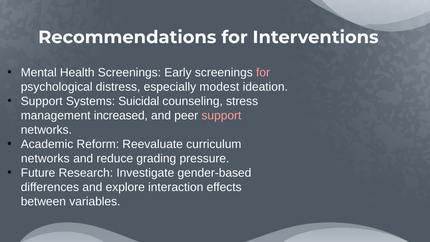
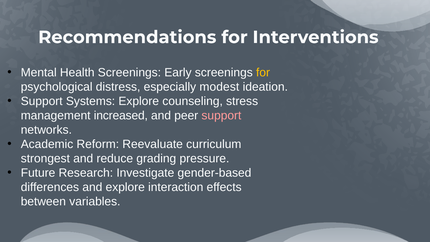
for colour: pink -> yellow (263, 72)
Systems Suicidal: Suicidal -> Explore (139, 101)
networks: networks -> strongest (45, 158)
